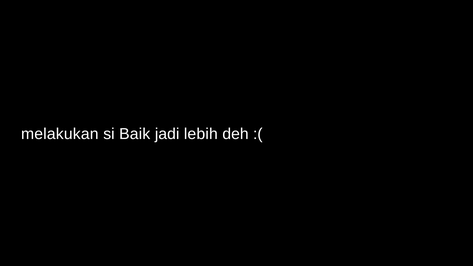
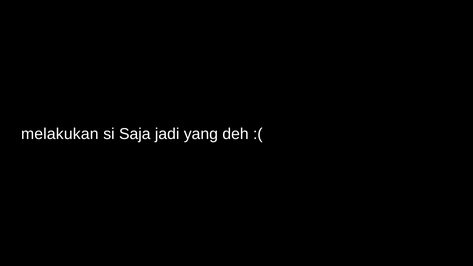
Baik: Baik -> Saja (135, 134)
lebih: lebih -> yang (201, 134)
